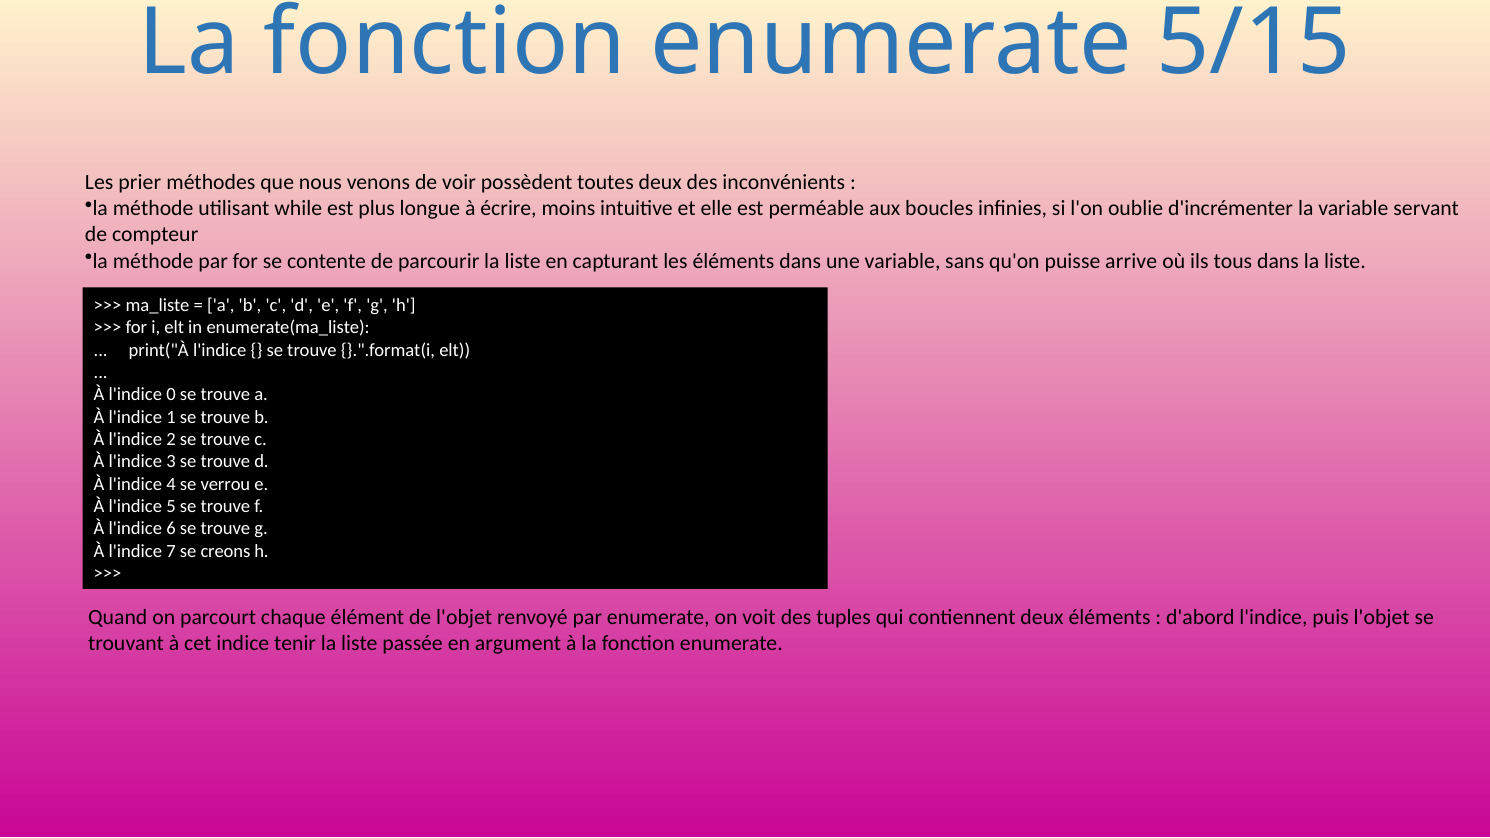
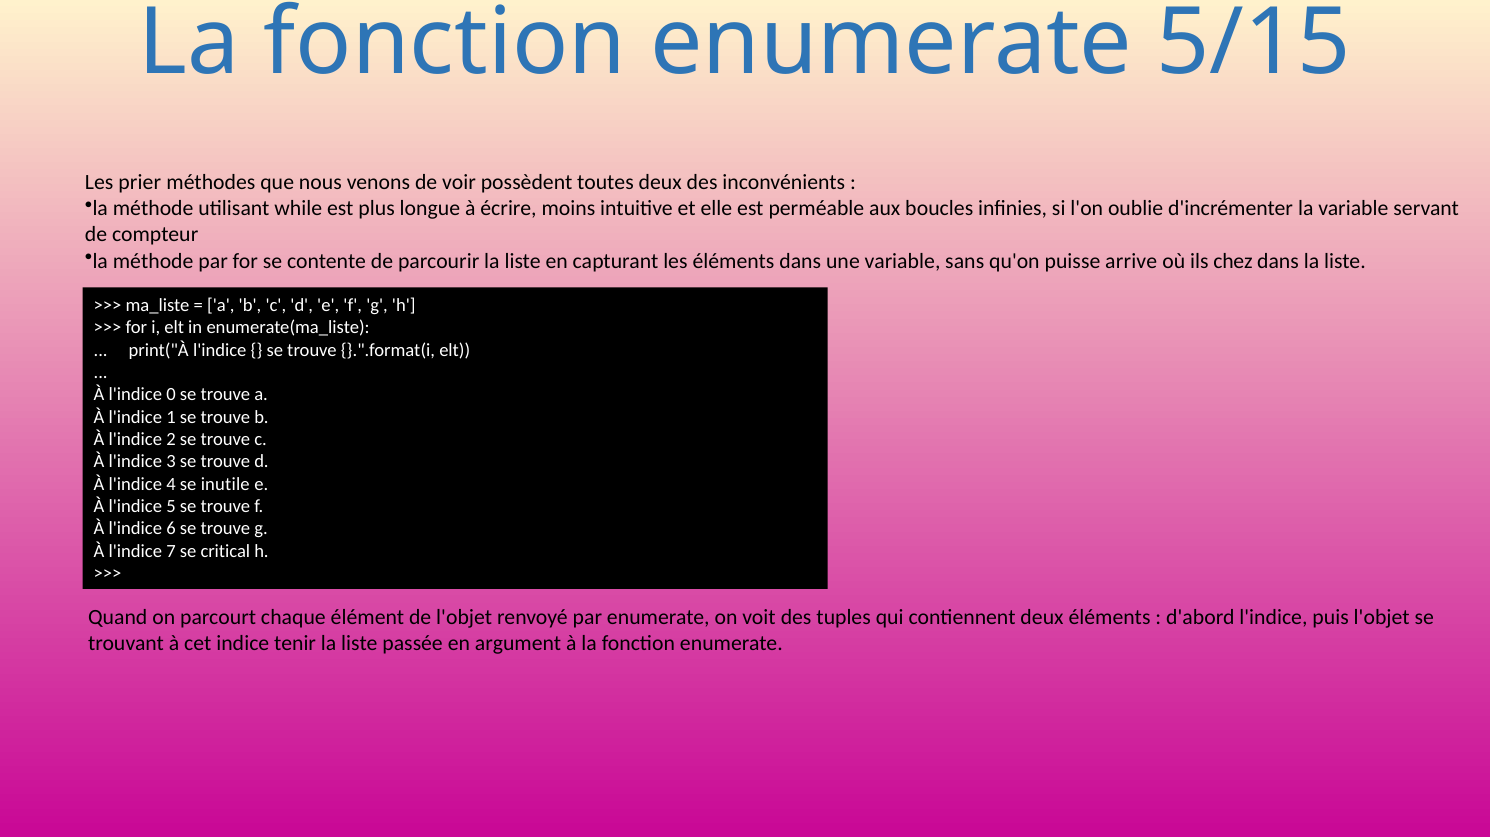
tous: tous -> chez (1233, 261)
verrou: verrou -> inutile (225, 484)
creons: creons -> critical (225, 551)
